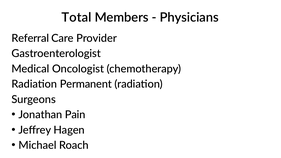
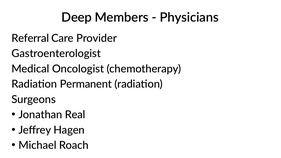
Total: Total -> Deep (77, 17)
Pain: Pain -> Real (75, 115)
